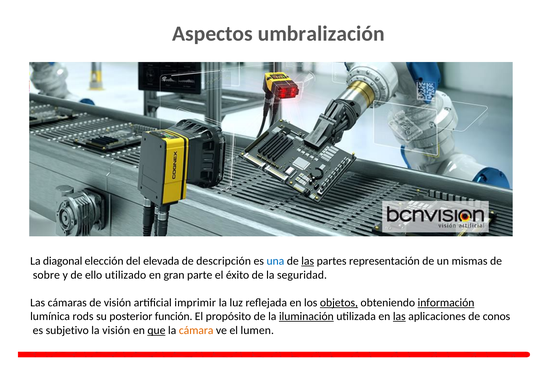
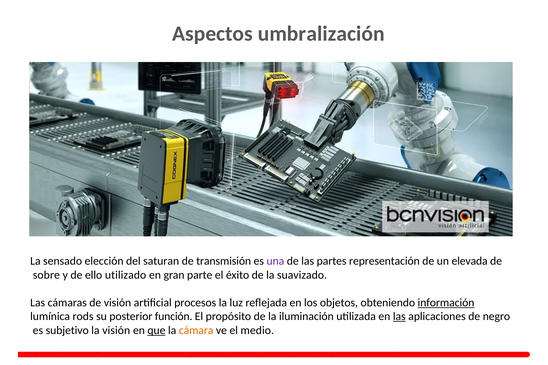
diagonal: diagonal -> sensado (63, 262)
elevada: elevada -> saturan (161, 262)
descripción: descripción -> transmisión (224, 262)
una colour: blue -> purple (275, 262)
las underline: present -> none (308, 262)
mismas: mismas -> elevada (470, 262)
seguridad: seguridad -> suavizado (302, 275)
imprimir: imprimir -> procesos (195, 303)
objetos underline: present -> none (339, 303)
iluminación underline: present -> none (306, 317)
conos: conos -> negro (496, 317)
lumen: lumen -> medio (257, 331)
